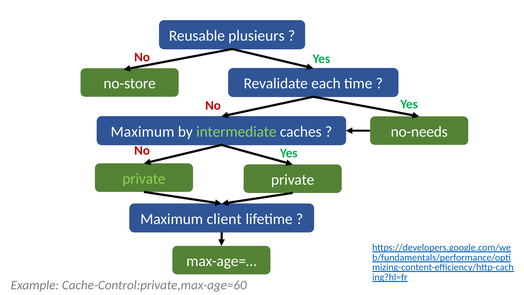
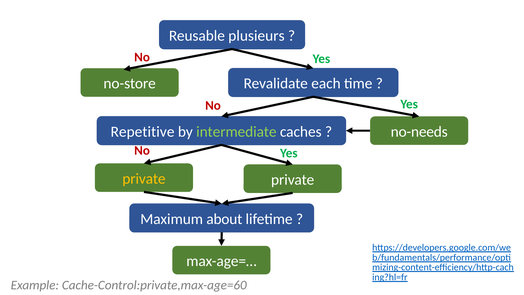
Maximum: Maximum -> Repetitive (143, 132)
private colour: light green -> yellow (144, 179)
client: client -> about (224, 219)
